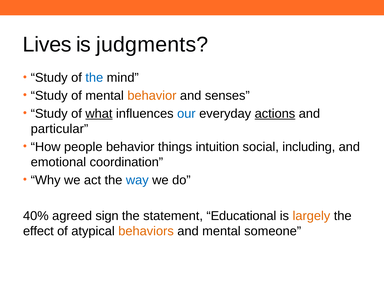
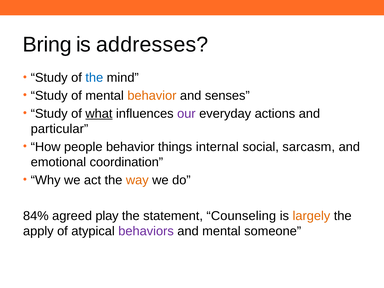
Lives: Lives -> Bring (47, 45)
judgments: judgments -> addresses (152, 45)
our colour: blue -> purple (186, 114)
actions underline: present -> none (275, 114)
intuition: intuition -> internal (217, 147)
including: including -> sarcasm (309, 147)
way colour: blue -> orange (137, 180)
40%: 40% -> 84% (36, 216)
sign: sign -> play (107, 216)
Educational: Educational -> Counseling (241, 216)
effect: effect -> apply (38, 231)
behaviors colour: orange -> purple (146, 231)
